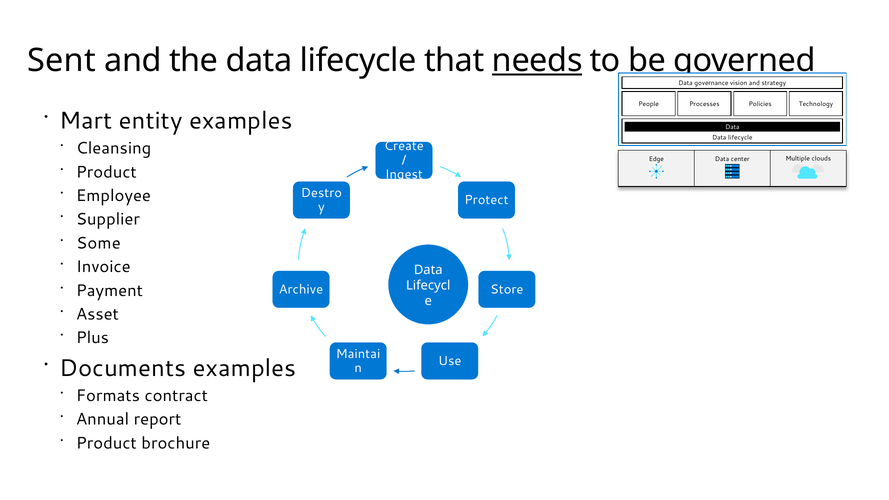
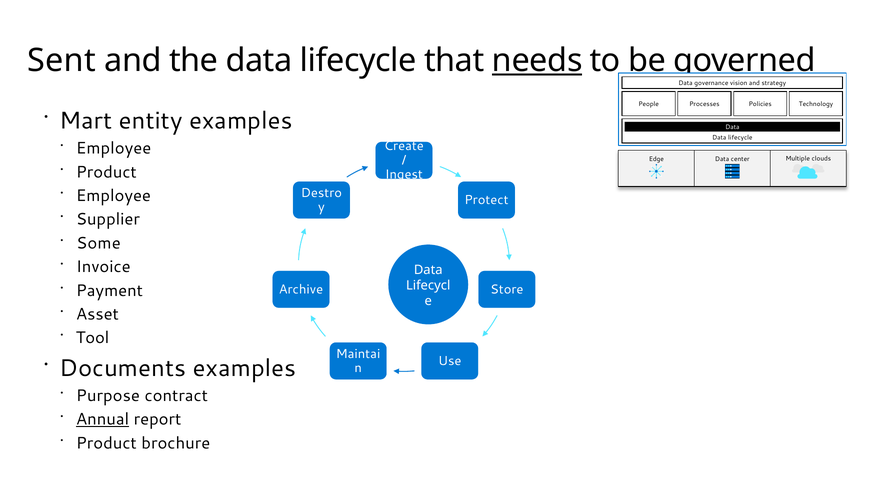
Cleansing: Cleansing -> Employee (114, 148)
Plus: Plus -> Tool (92, 338)
Formats: Formats -> Purpose (108, 396)
Annual underline: none -> present (103, 419)
